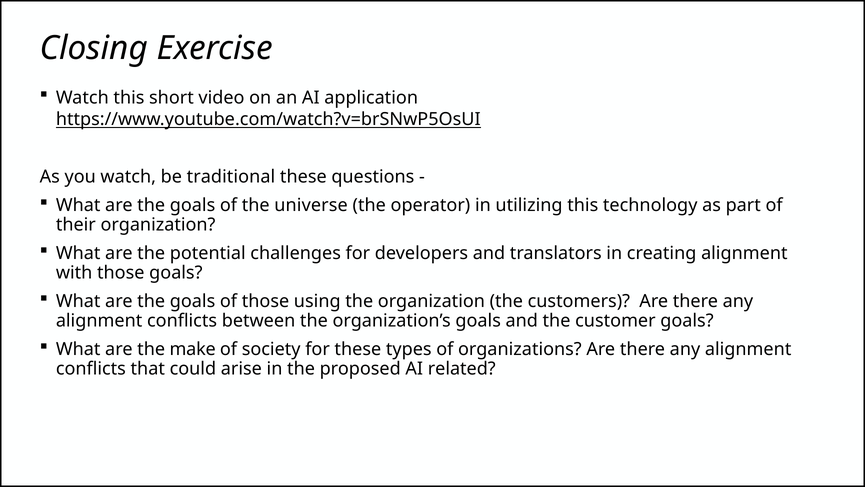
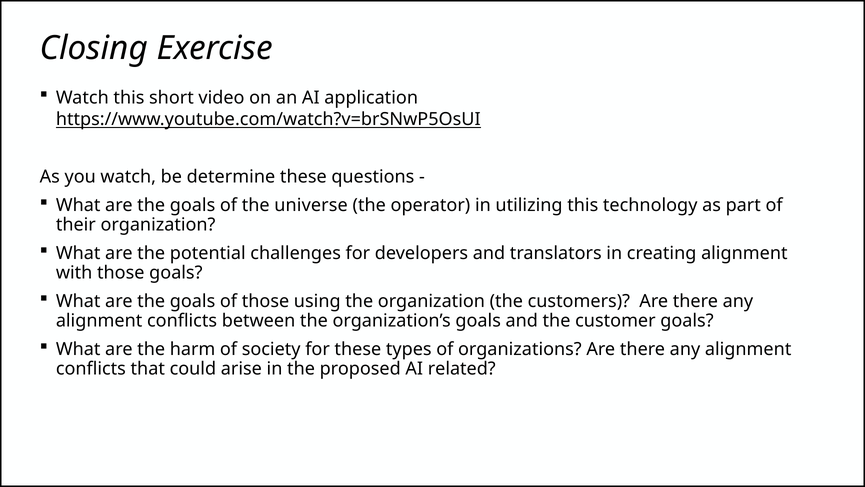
traditional: traditional -> determine (231, 177)
make: make -> harm (193, 349)
